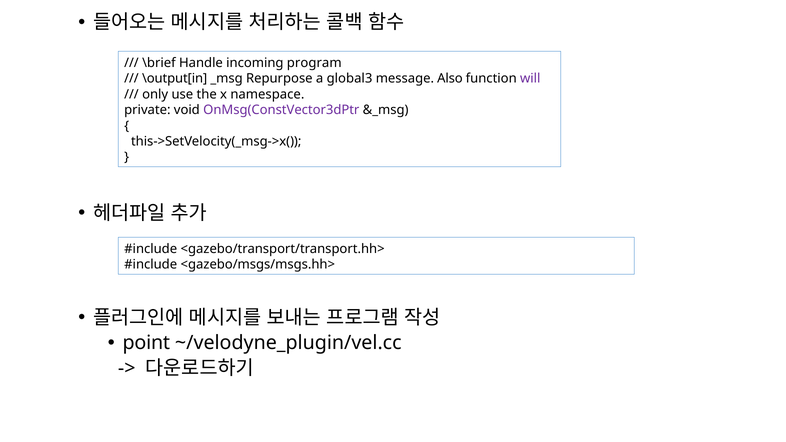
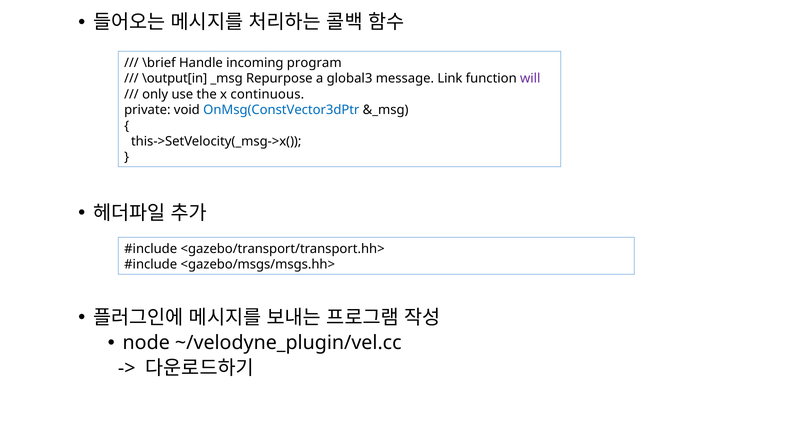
Also: Also -> Link (450, 79)
namespace: namespace -> continuous (267, 94)
OnMsg(ConstVector3dPtr colour: purple -> blue (281, 110)
point: point -> node (146, 343)
